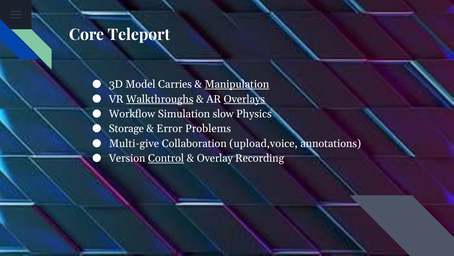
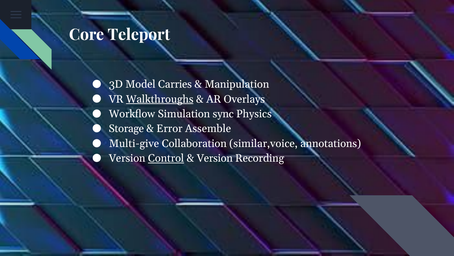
Manipulation underline: present -> none (237, 84)
Overlays underline: present -> none (244, 99)
slow: slow -> sync (223, 114)
Problems: Problems -> Assemble (208, 128)
upload,voice: upload,voice -> similar,voice (263, 143)
Overlay: Overlay -> Version (215, 158)
